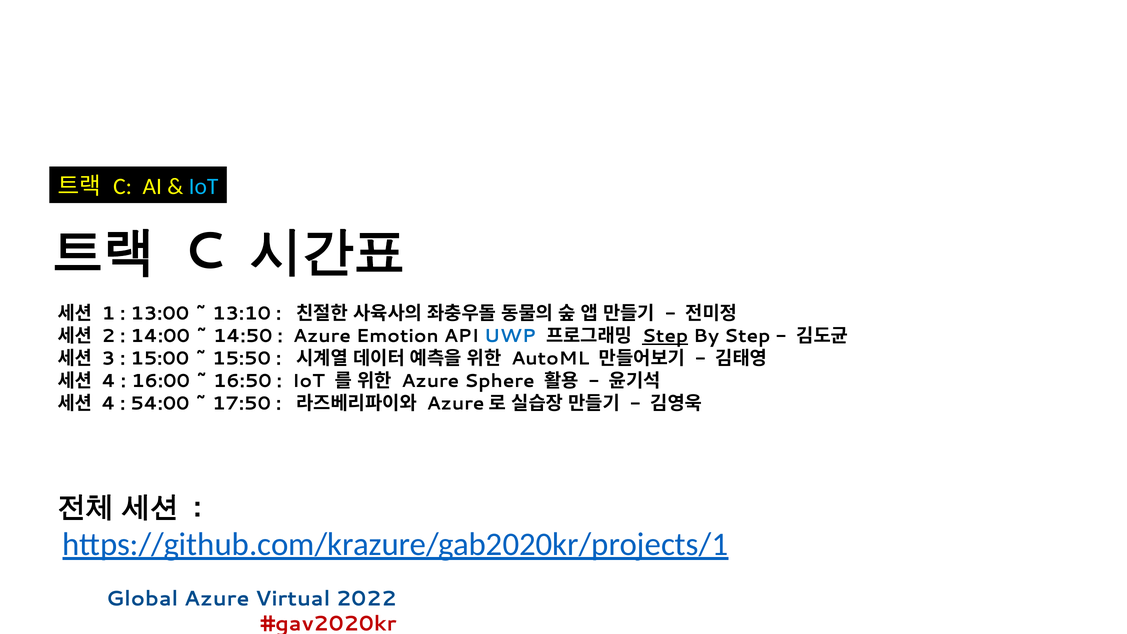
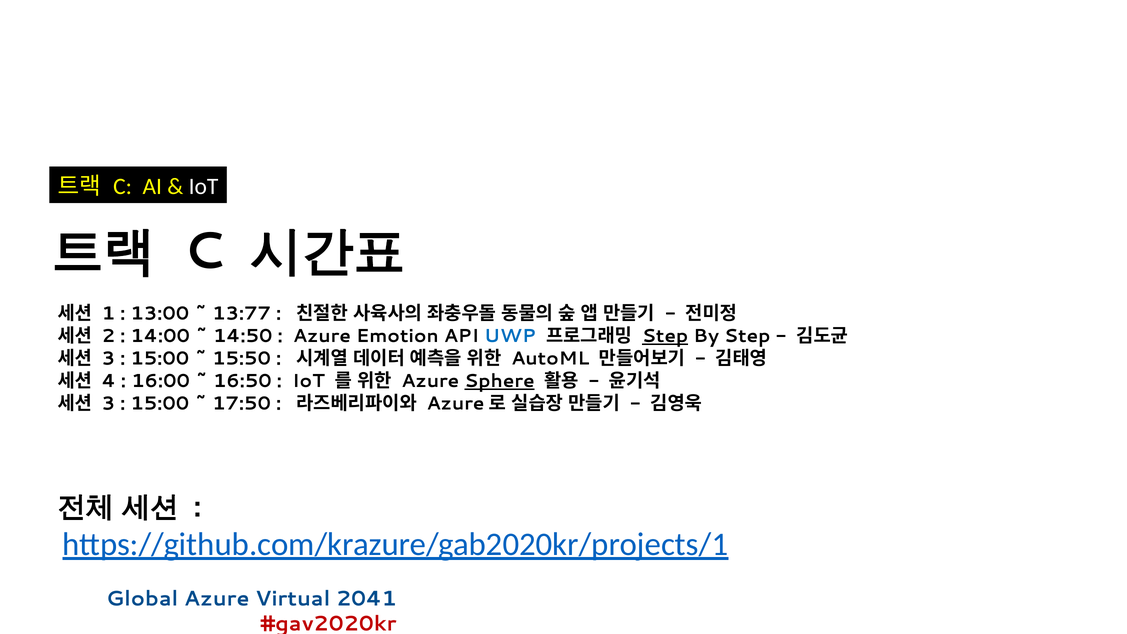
IoT colour: light blue -> white (203, 186)
13:10: 13:10 -> 13:77 (242, 314)
Sphere underline: none -> present (500, 381)
4: 4 -> 3 (108, 404)
54:00: 54:00 -> 15:00 (160, 404)
2022: 2022 -> 2041 (366, 599)
